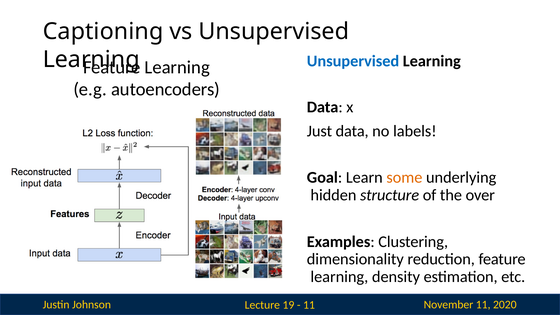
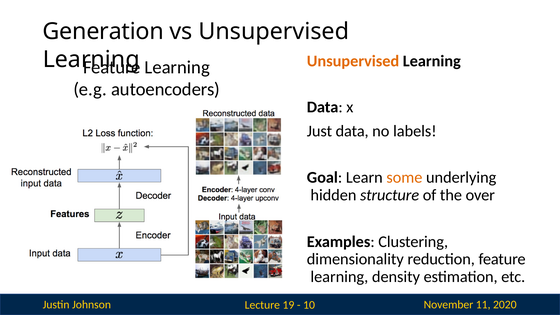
Captioning: Captioning -> Generation (103, 31)
Unsupervised colour: blue -> orange (353, 61)
11: 11 -> 10 (309, 305)
